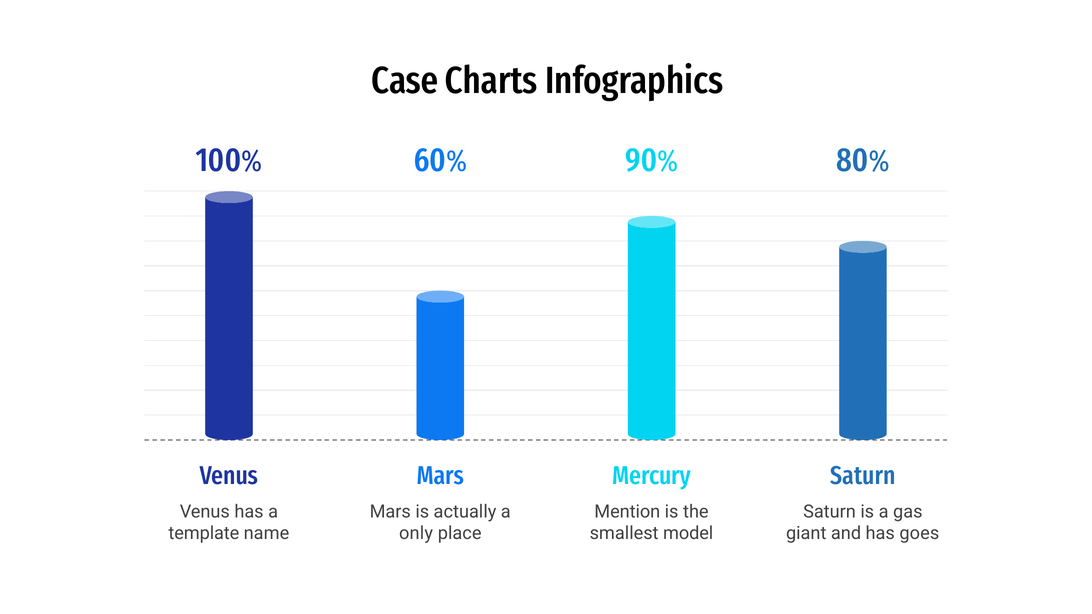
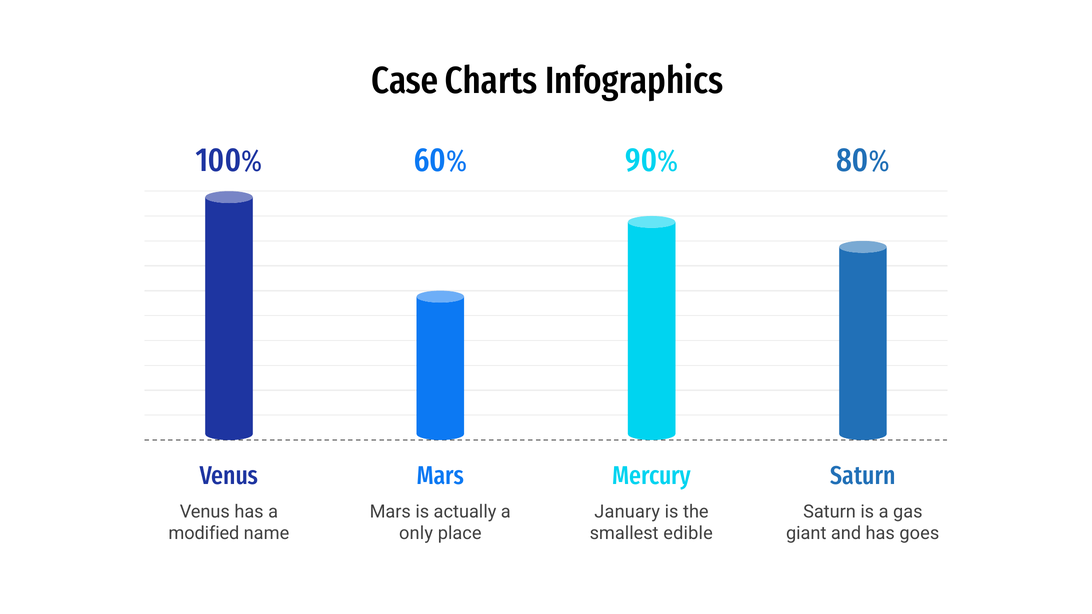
Mention: Mention -> January (627, 512)
template: template -> modified (204, 534)
model: model -> edible (688, 534)
